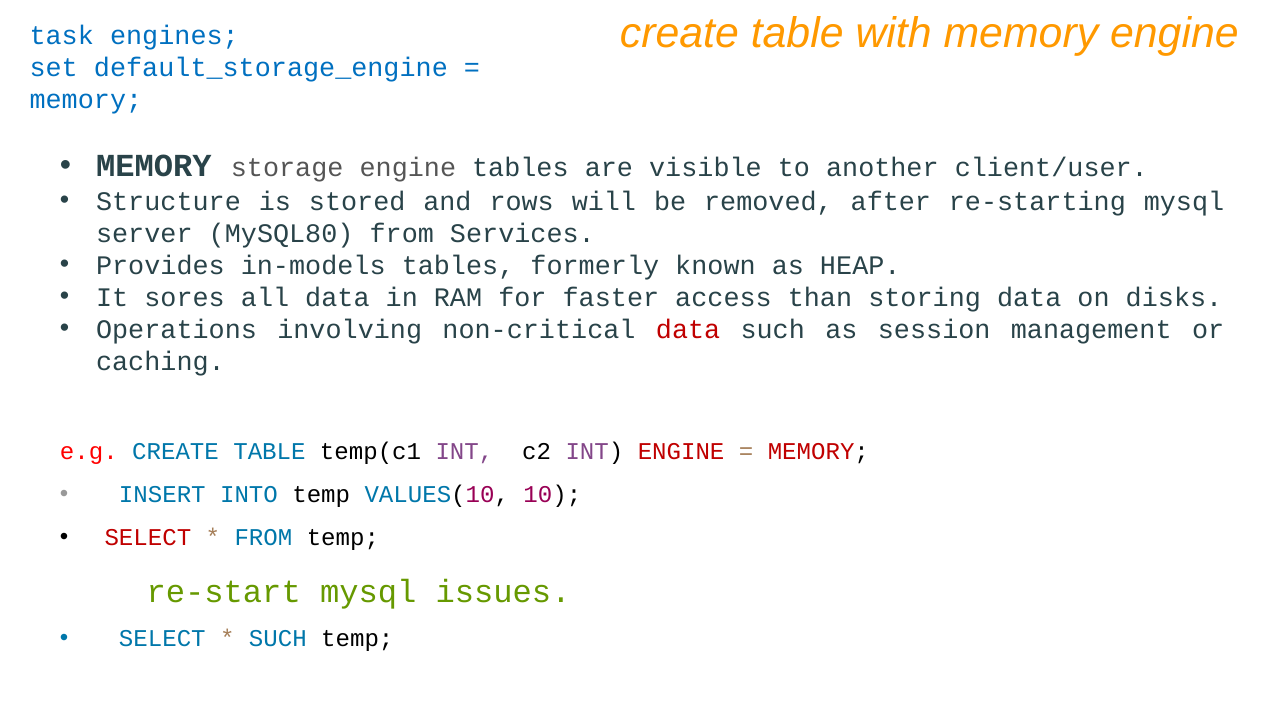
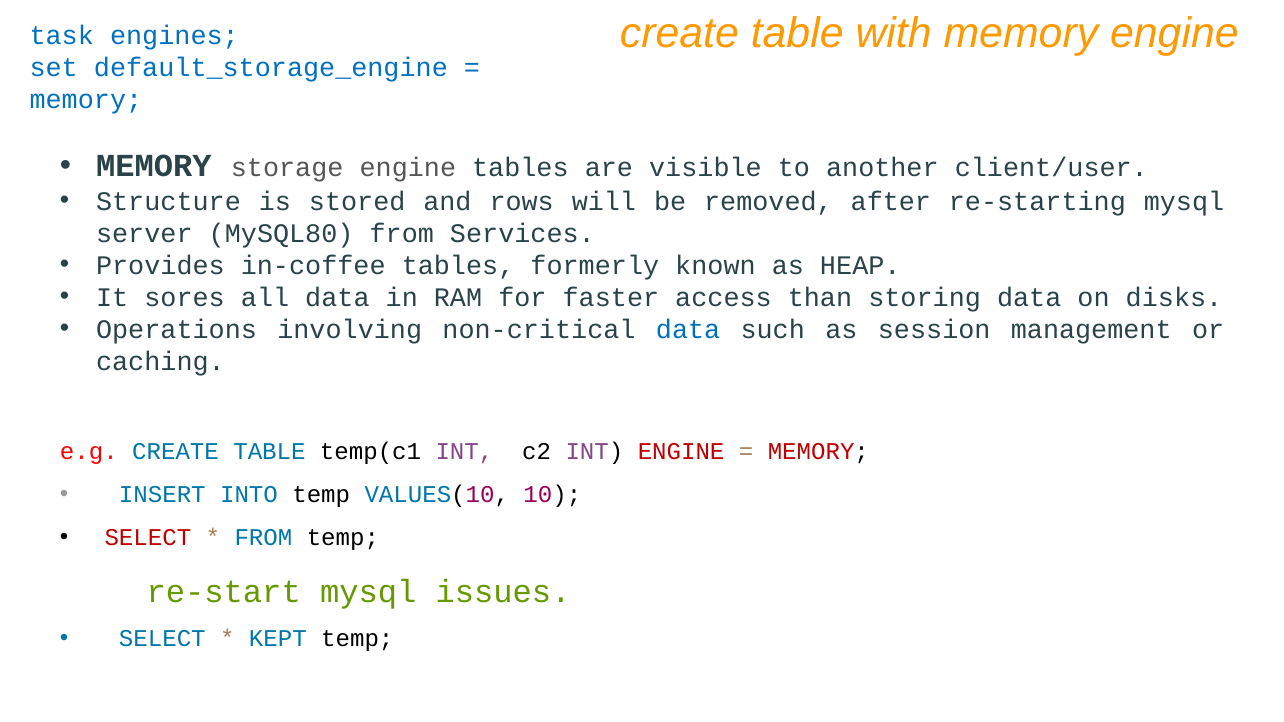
in-models: in-models -> in-coffee (313, 265)
data colour: red -> blue (688, 330)
SUCH: SUCH -> KEPT (278, 639)
